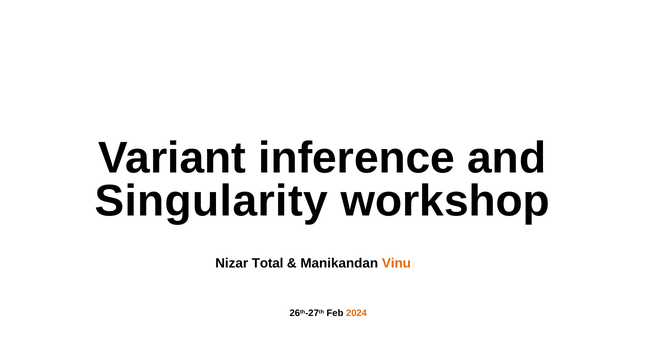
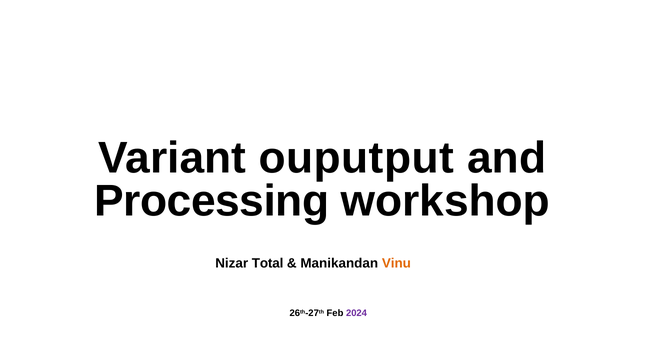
inference: inference -> ouputput (356, 158)
Singularity: Singularity -> Processing (212, 201)
2024 colour: orange -> purple (356, 313)
